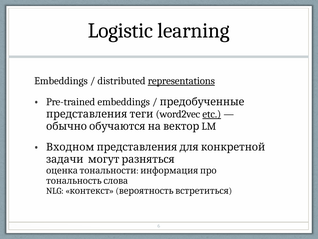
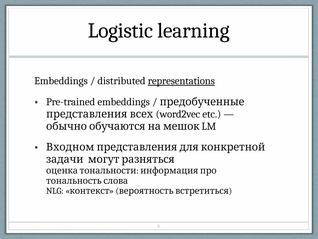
теги: теги -> всех (141, 114)
etc underline: present -> none (212, 114)
вектор: вектор -> мешок (181, 126)
